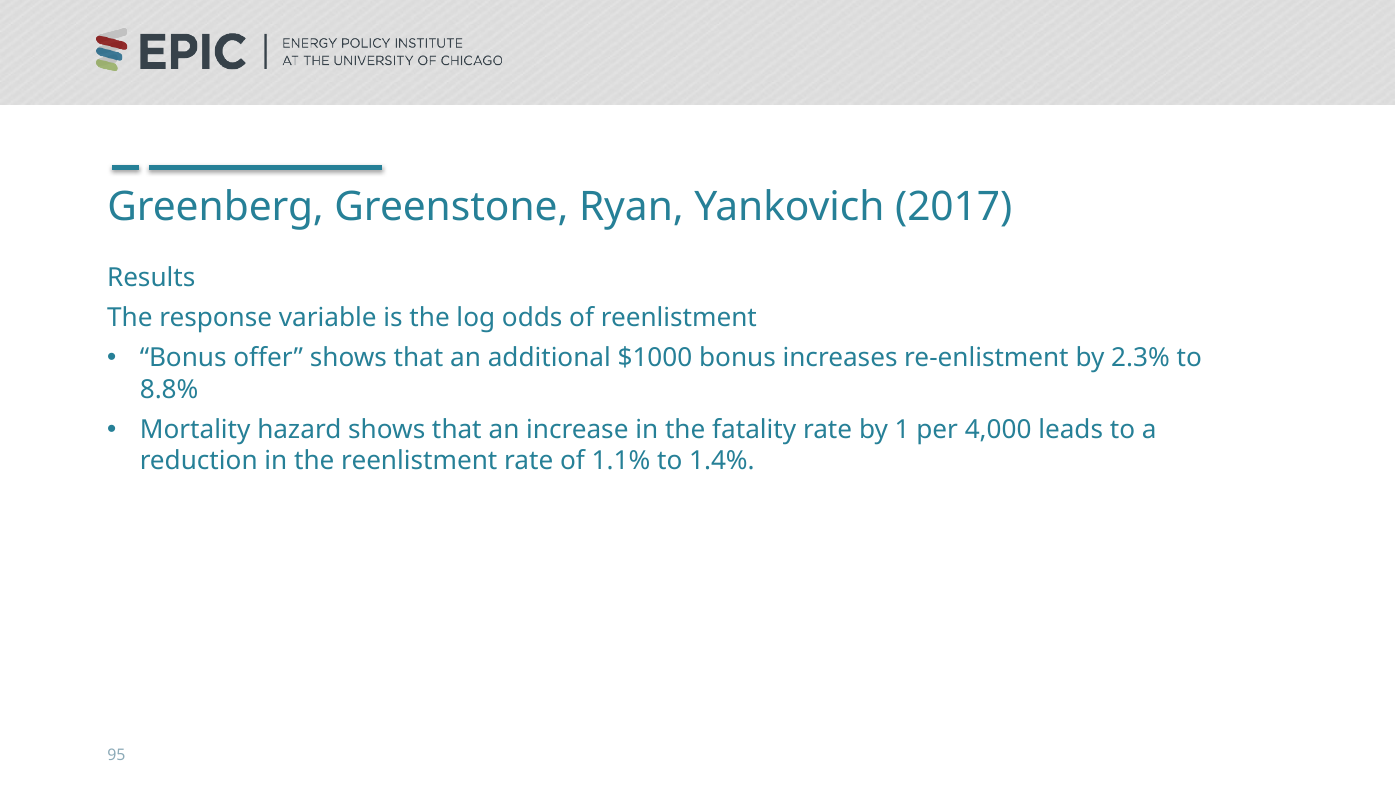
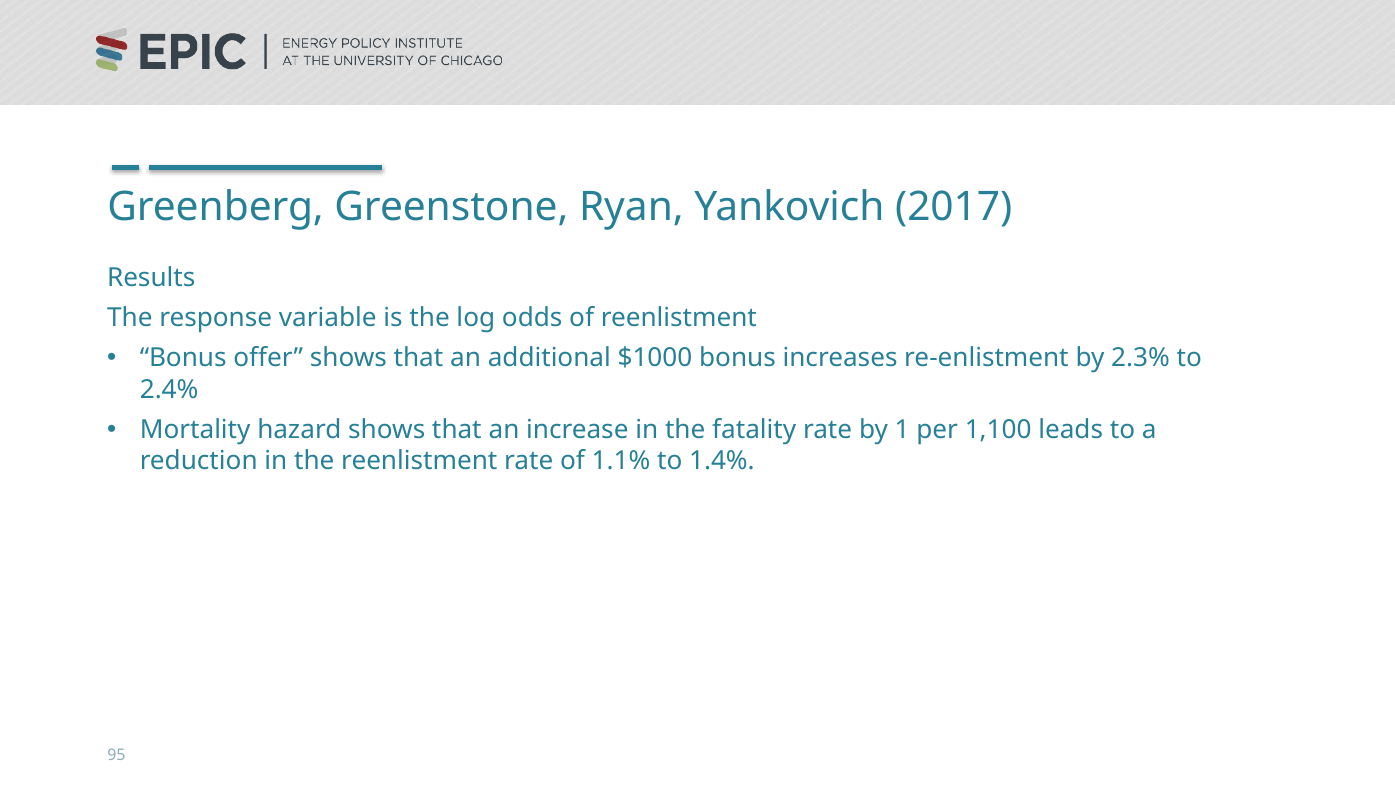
8.8%: 8.8% -> 2.4% (169, 390)
4,000: 4,000 -> 1,100 (998, 430)
